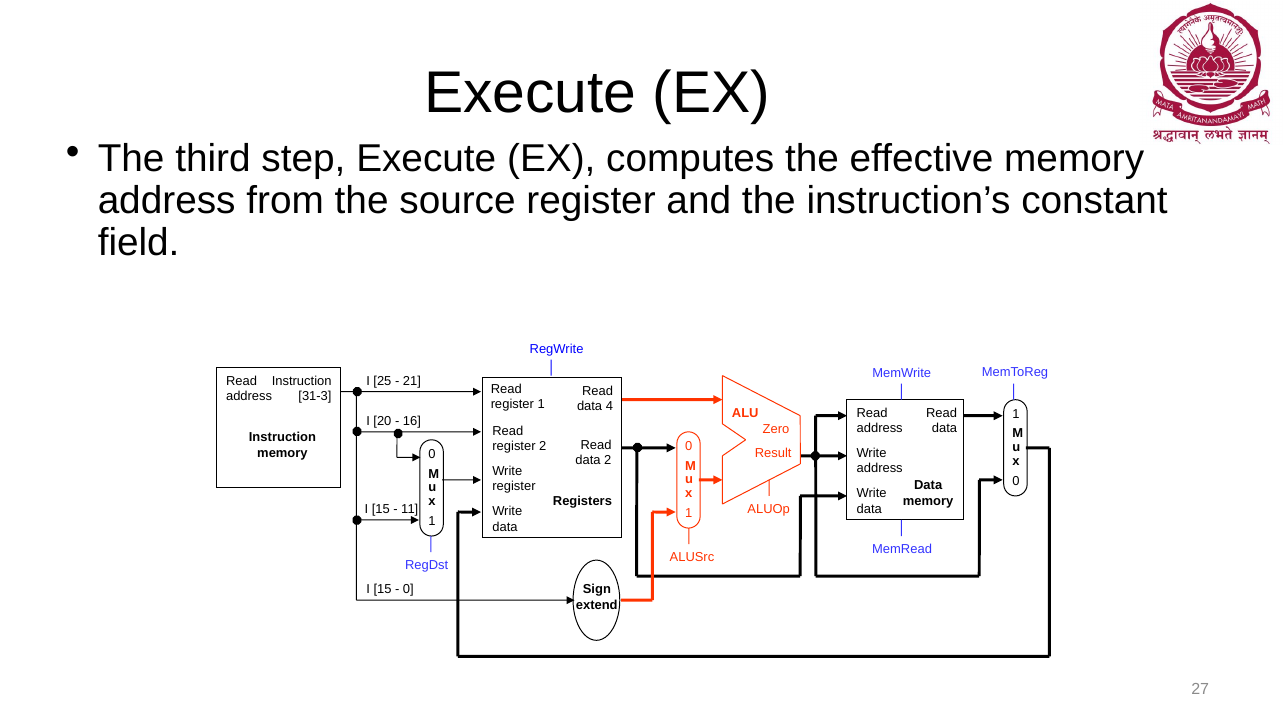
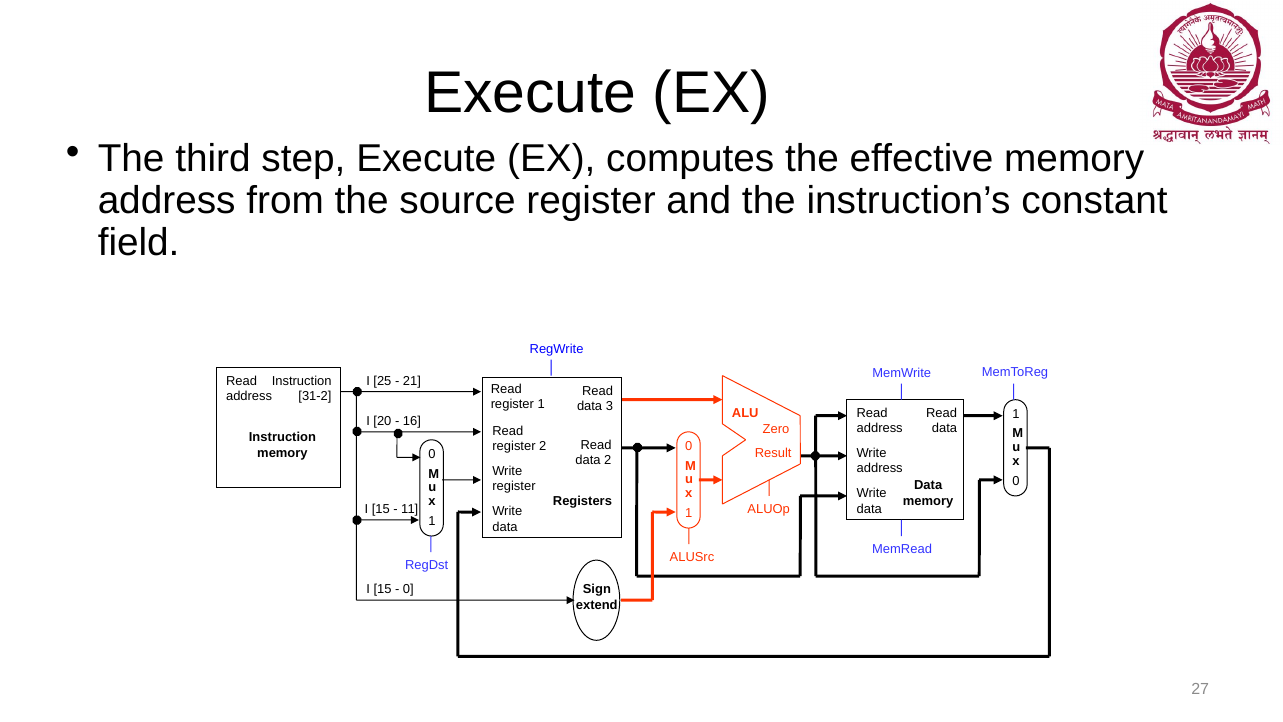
31-3: 31-3 -> 31-2 (315, 396)
4: 4 -> 3 (609, 406)
